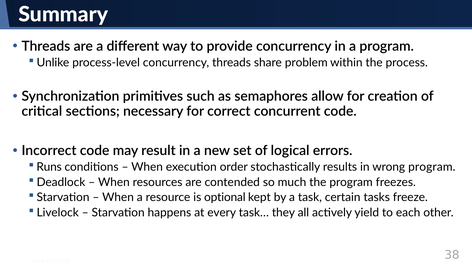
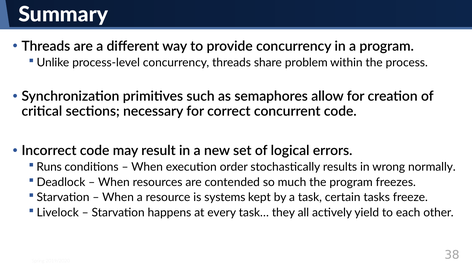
wrong program: program -> normally (432, 167)
optional: optional -> systems (225, 198)
